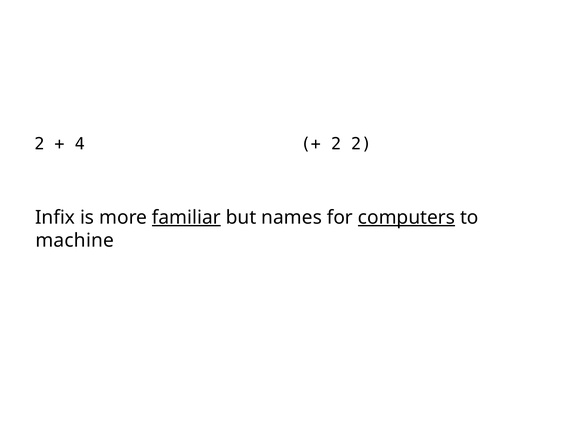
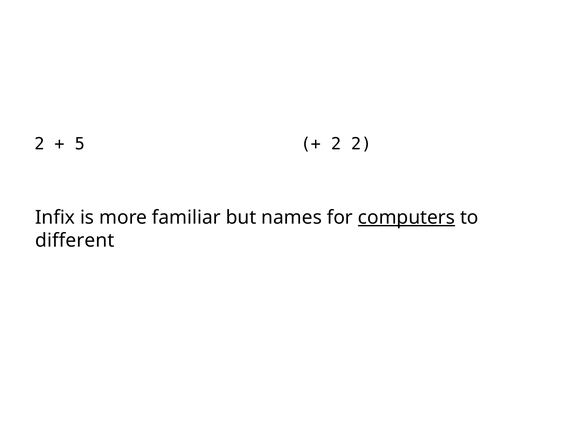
4: 4 -> 5 (80, 144)
familiar underline: present -> none (186, 218)
machine: machine -> different (75, 241)
